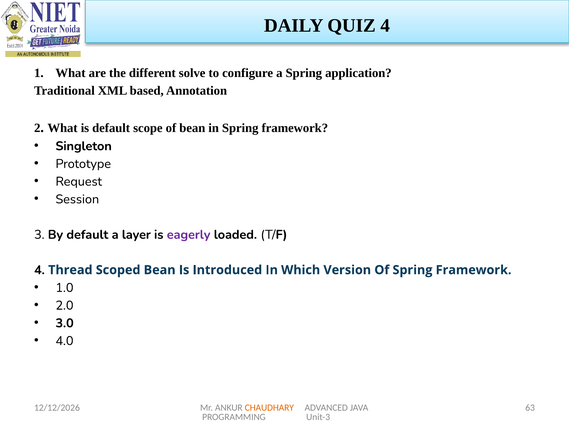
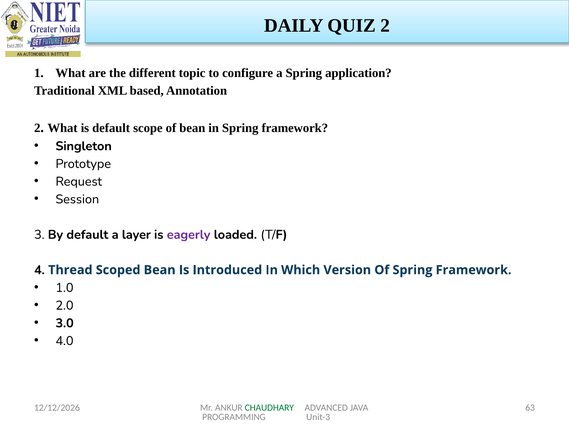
QUIZ 4: 4 -> 2 (385, 26)
solve: solve -> topic (192, 73)
CHAUDHARY colour: orange -> green (269, 407)
